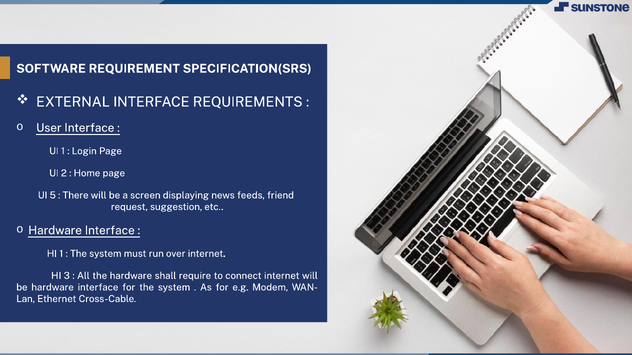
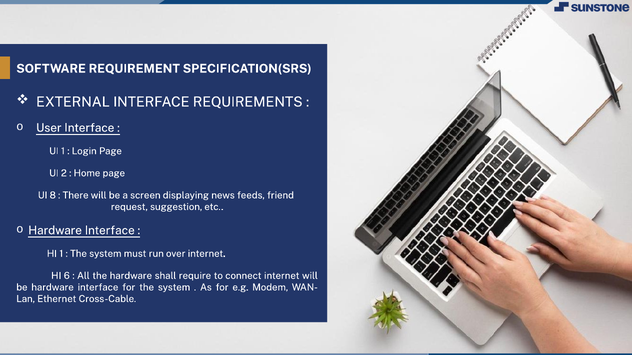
5: 5 -> 8 (53, 196)
3: 3 -> 6 (67, 276)
